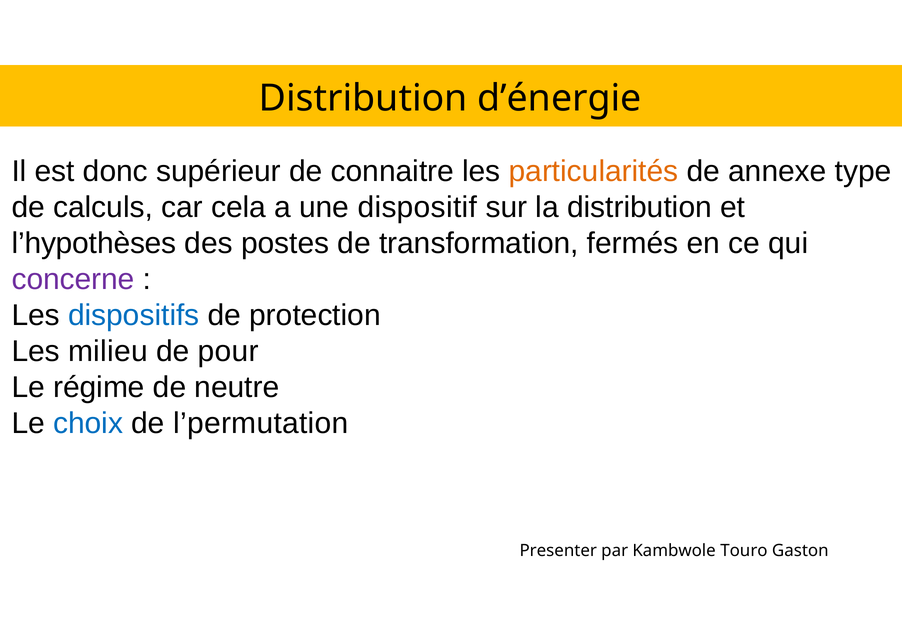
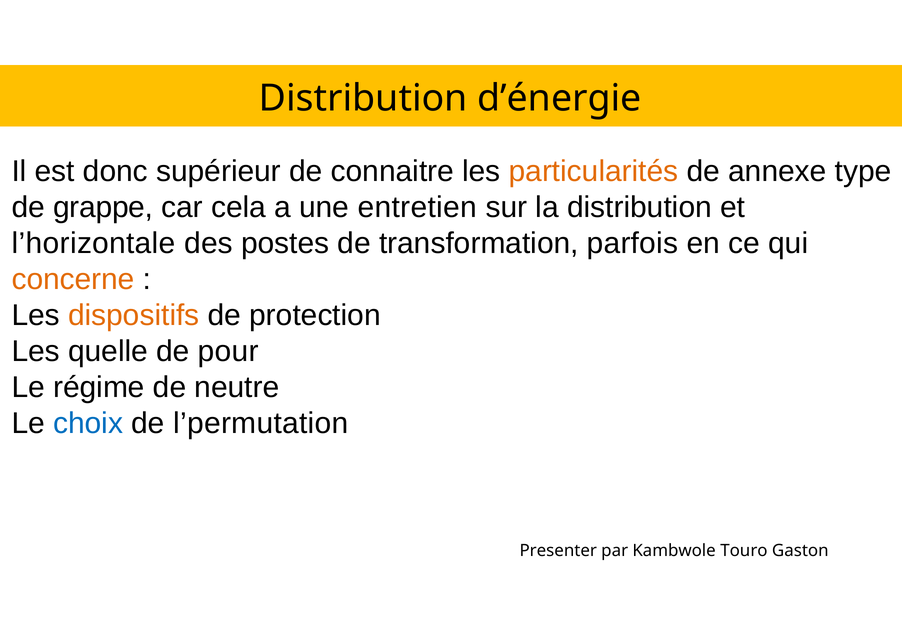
calculs: calculs -> grappe (103, 207)
dispositif: dispositif -> entretien (417, 207)
l’hypothèses: l’hypothèses -> l’horizontale (94, 243)
fermés: fermés -> parfois (633, 243)
concerne colour: purple -> orange (73, 279)
dispositifs colour: blue -> orange (134, 315)
milieu: milieu -> quelle (108, 351)
